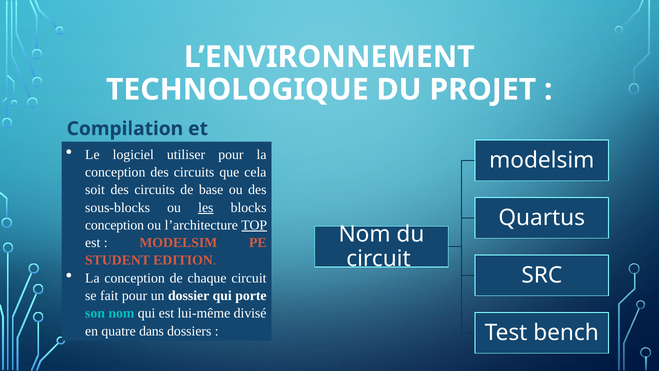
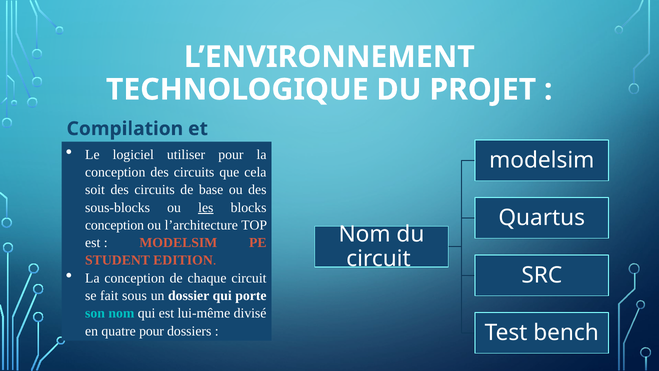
TOP underline: present -> none (254, 225)
fait pour: pour -> sous (135, 295)
quatre dans: dans -> pour (152, 331)
